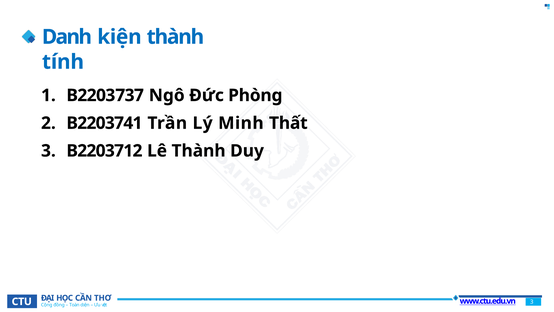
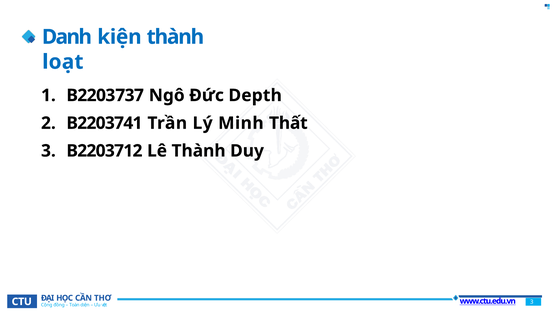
tính: tính -> loạt (63, 62)
Phòng: Phòng -> Depth (255, 95)
